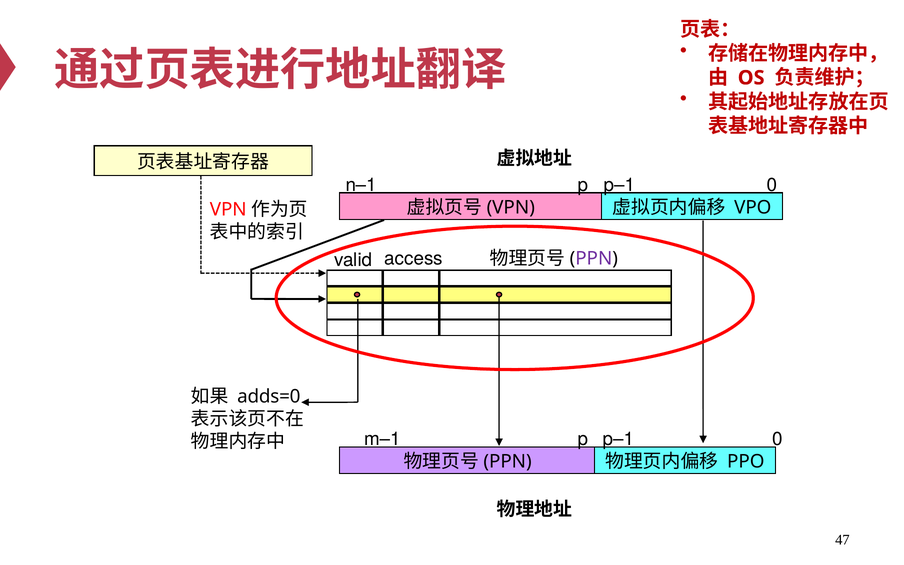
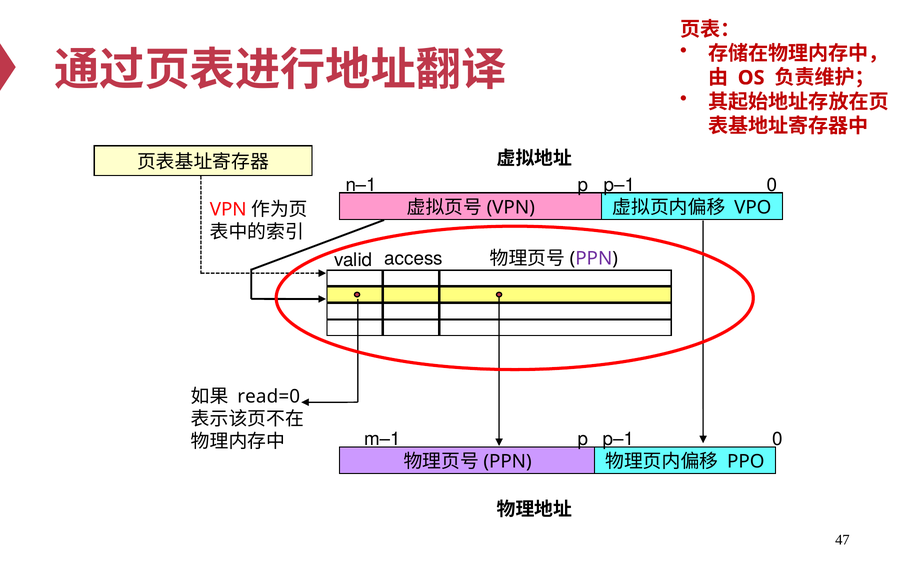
adds=0: adds=0 -> read=0 (269, 396)
